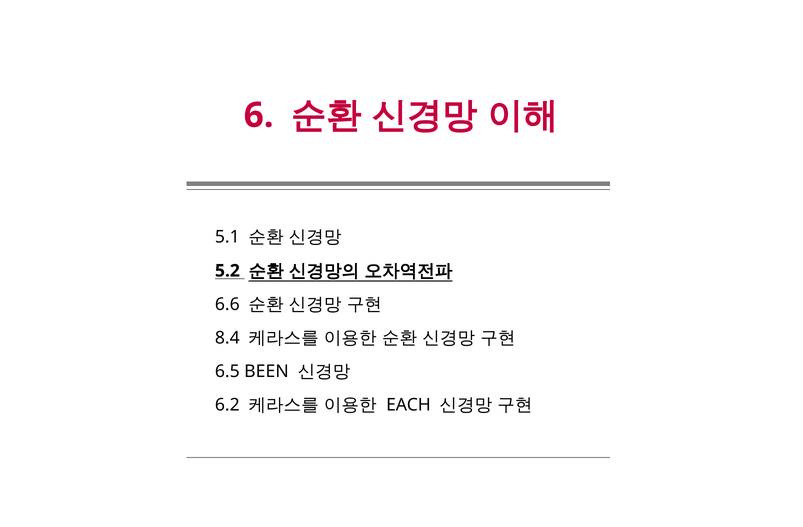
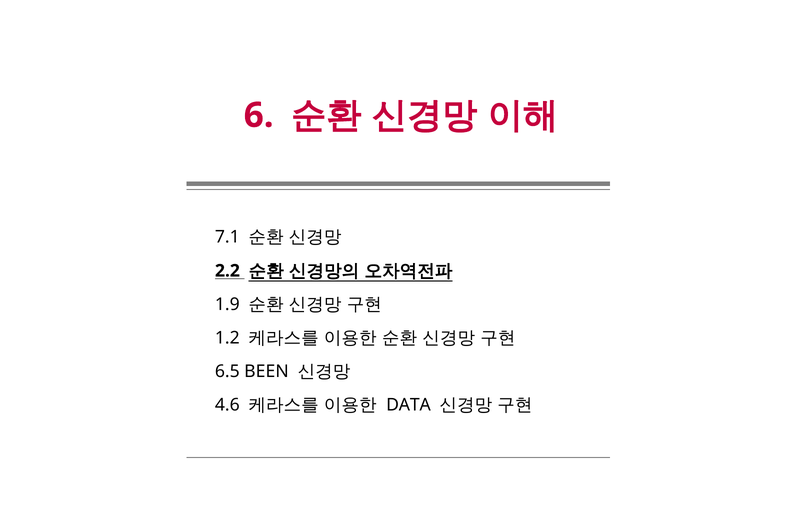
5.1: 5.1 -> 7.1 (227, 237)
5.2: 5.2 -> 2.2 (227, 271)
6.6: 6.6 -> 1.9 (227, 305)
8.4: 8.4 -> 1.2 (227, 338)
6.2: 6.2 -> 4.6 (227, 405)
EACH: EACH -> DATA (408, 405)
